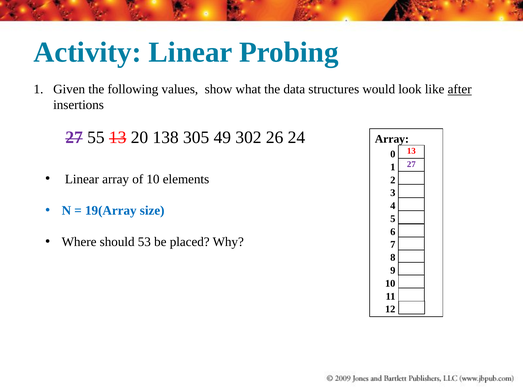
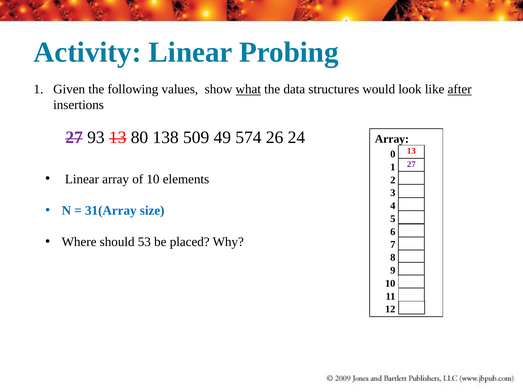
what underline: none -> present (248, 89)
55: 55 -> 93 (96, 138)
20: 20 -> 80 (139, 138)
305: 305 -> 509 (196, 138)
302: 302 -> 574 (248, 138)
19(Array: 19(Array -> 31(Array (111, 211)
